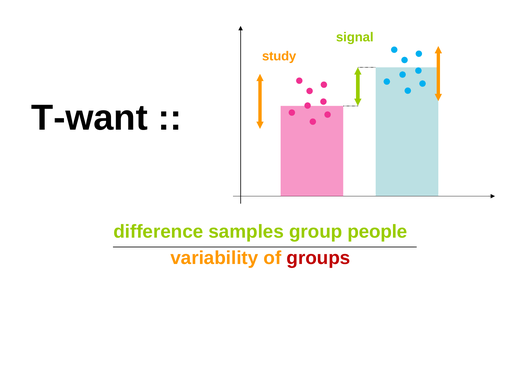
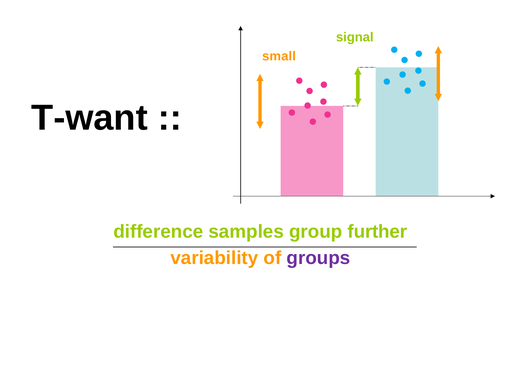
study: study -> small (279, 56)
people: people -> further (377, 232)
groups colour: red -> purple (318, 259)
